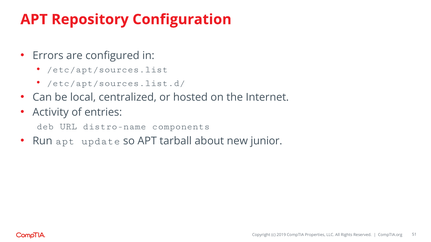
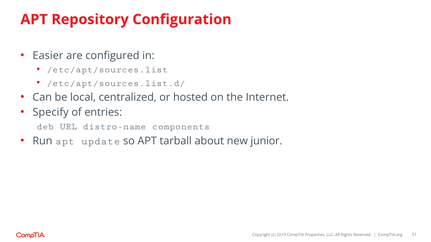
Errors: Errors -> Easier (48, 56)
Activity: Activity -> Specify (51, 113)
